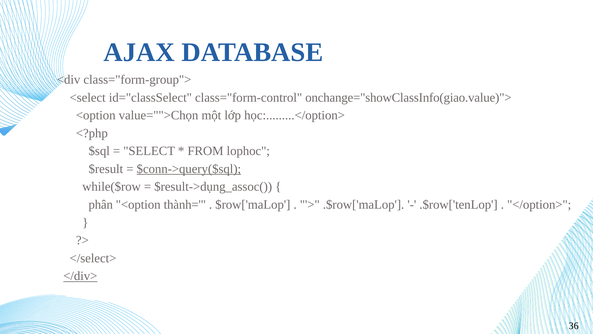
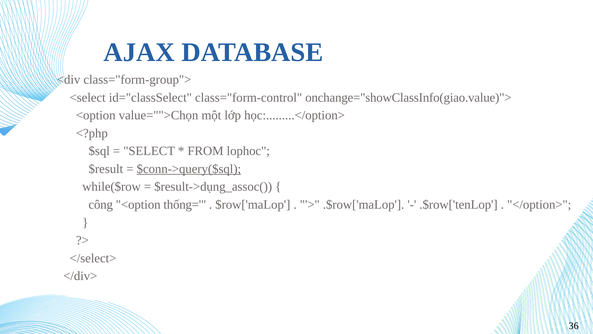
phân: phân -> công (101, 204)
thành=: thành= -> thống= (185, 204)
</div> underline: present -> none (80, 276)
